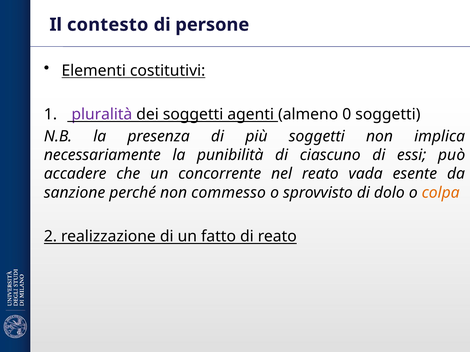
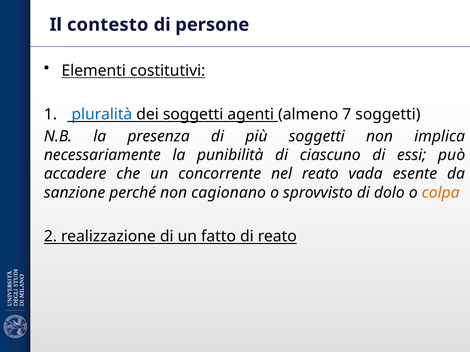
pluralità colour: purple -> blue (102, 115)
0: 0 -> 7 (347, 115)
commesso: commesso -> cagionano (229, 193)
